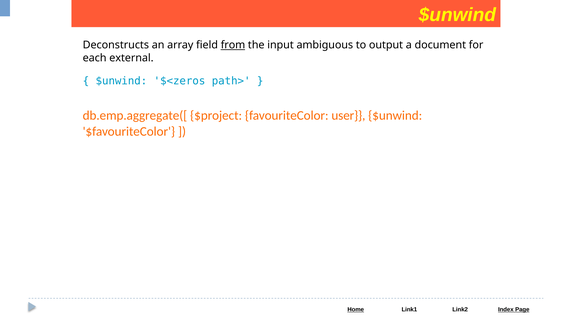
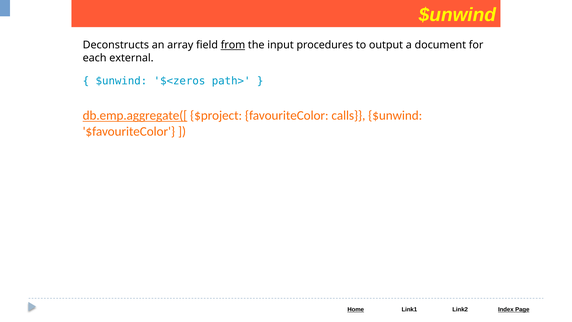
ambiguous: ambiguous -> procedures (325, 45)
db.emp.aggregate([ underline: none -> present (135, 116)
user: user -> calls (348, 116)
